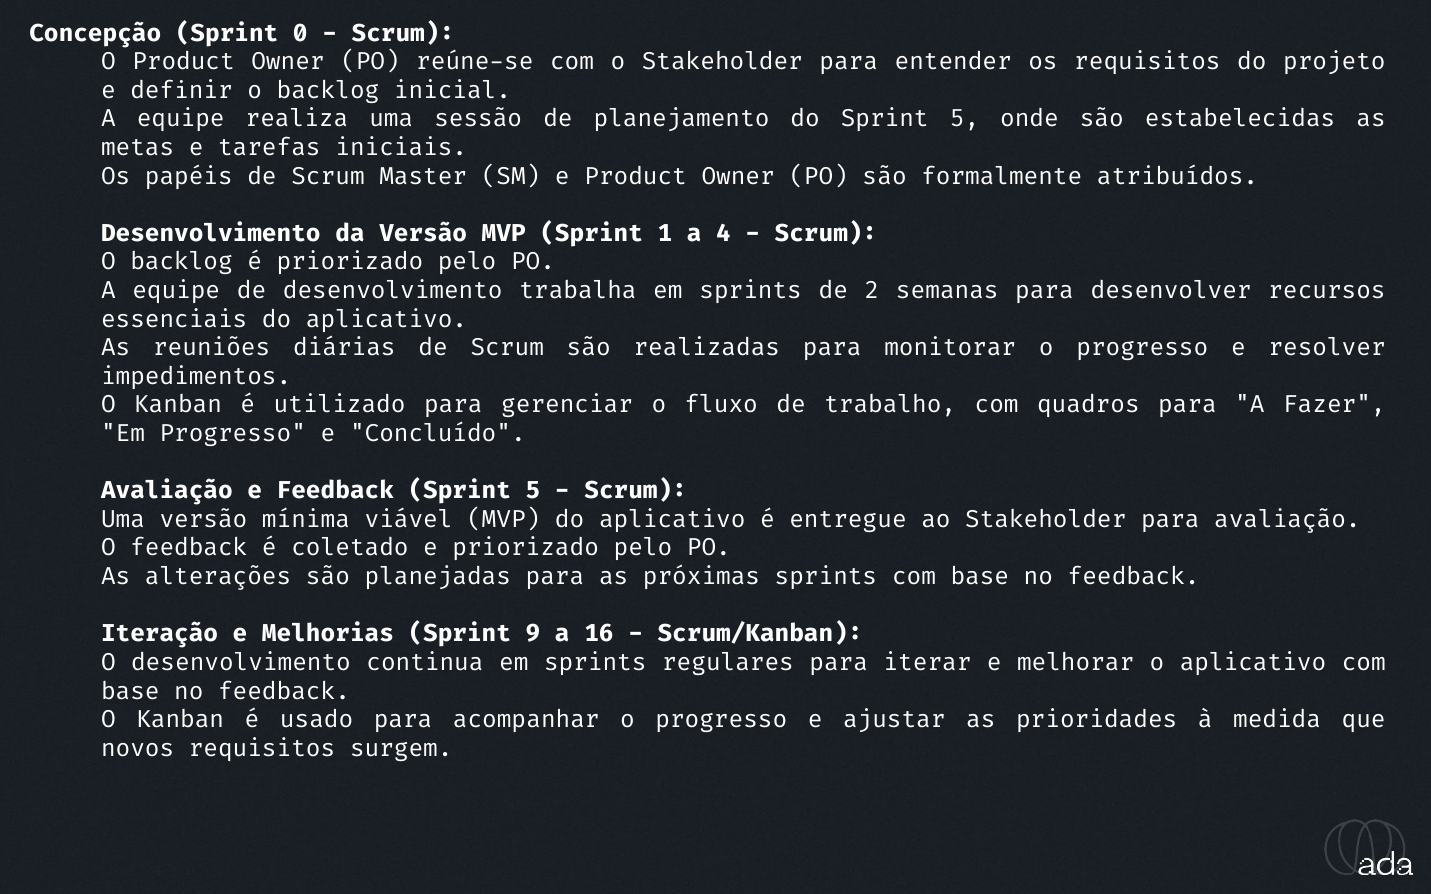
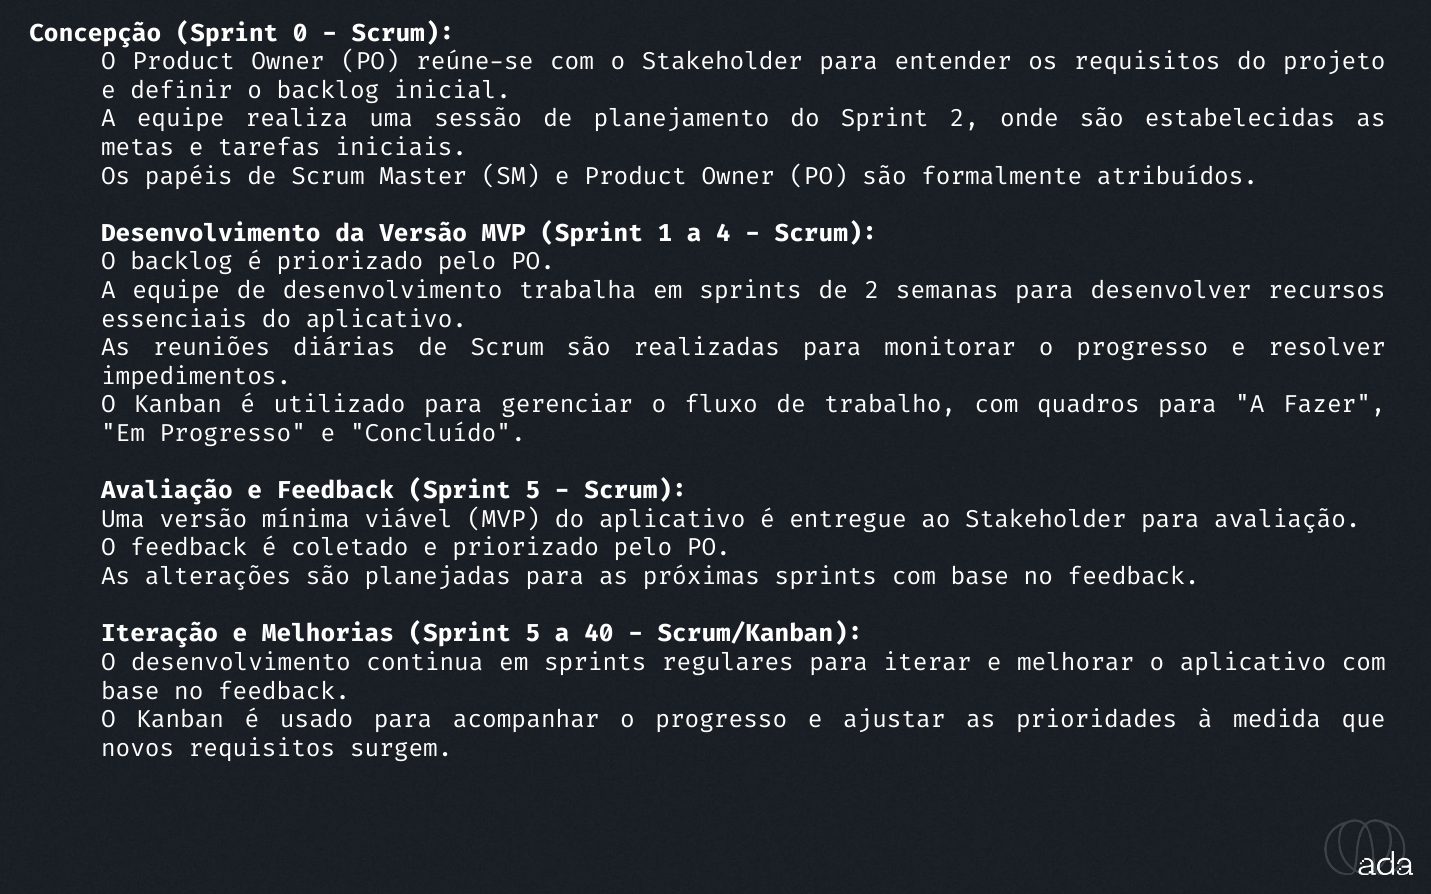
do Sprint 5: 5 -> 2 (965, 119)
Melhorias Sprint 9: 9 -> 5 (533, 634)
16: 16 -> 40 (599, 634)
